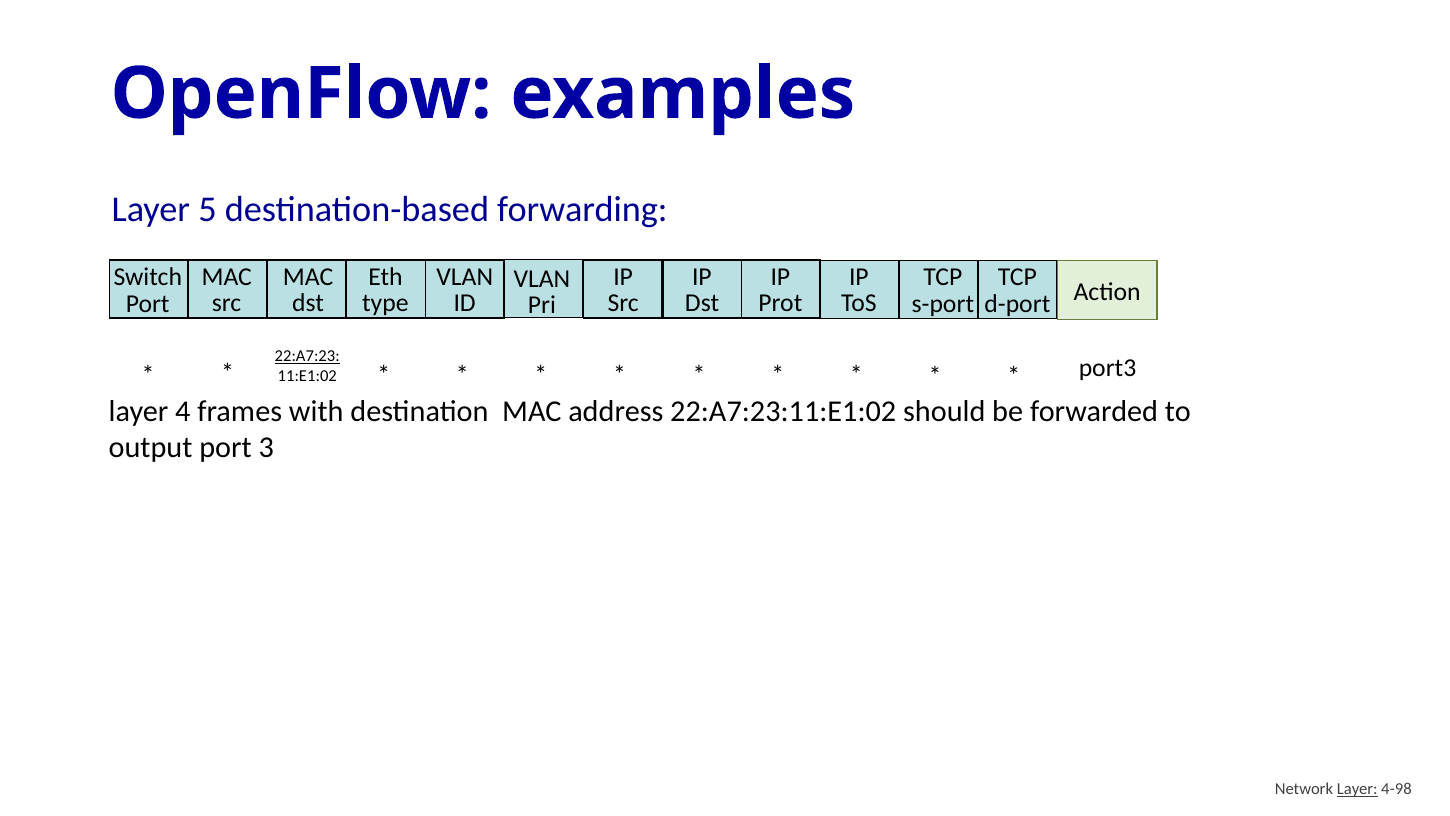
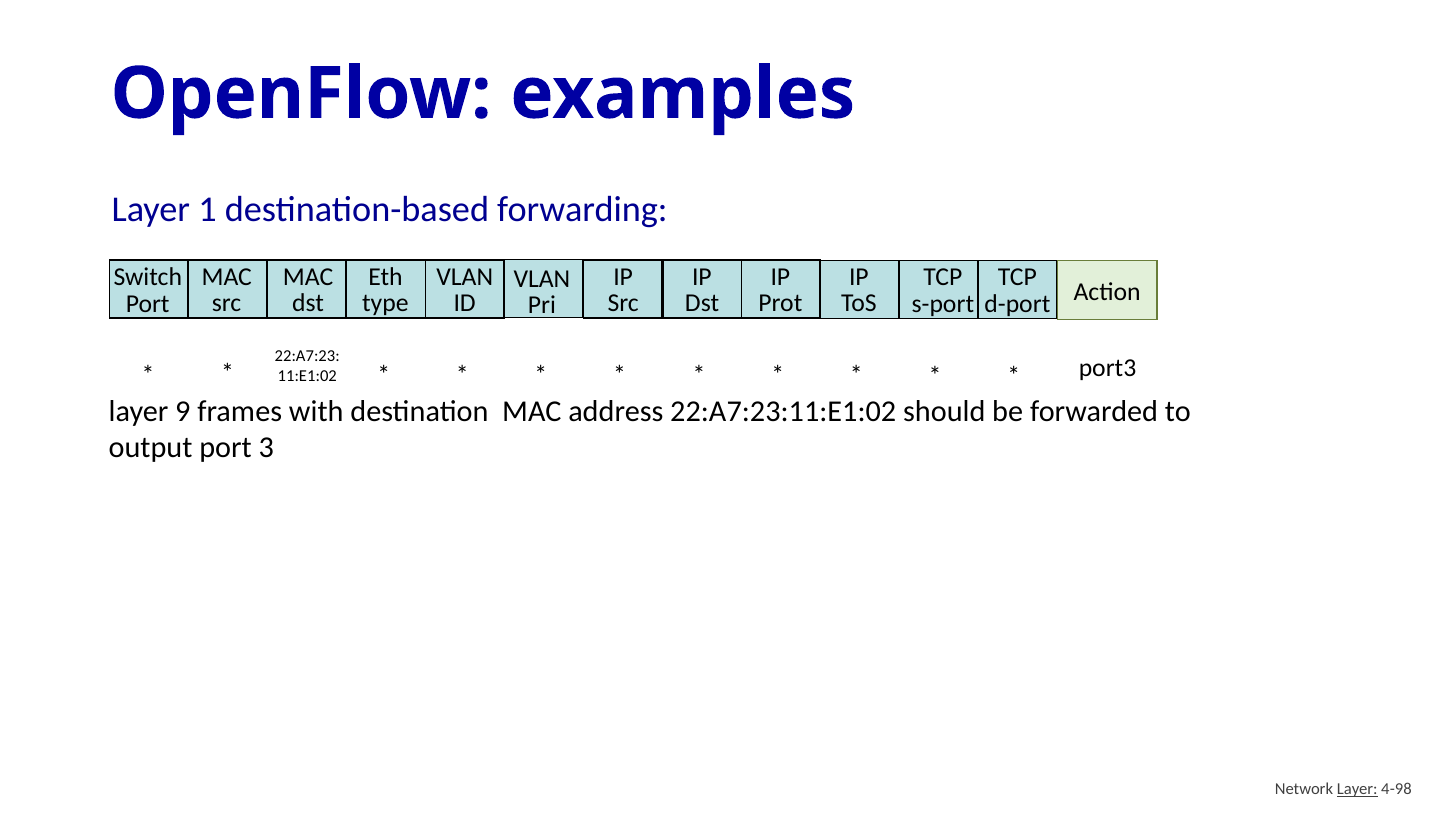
5: 5 -> 1 (207, 210)
22:A7:23 underline: present -> none (307, 356)
4: 4 -> 9 (183, 411)
